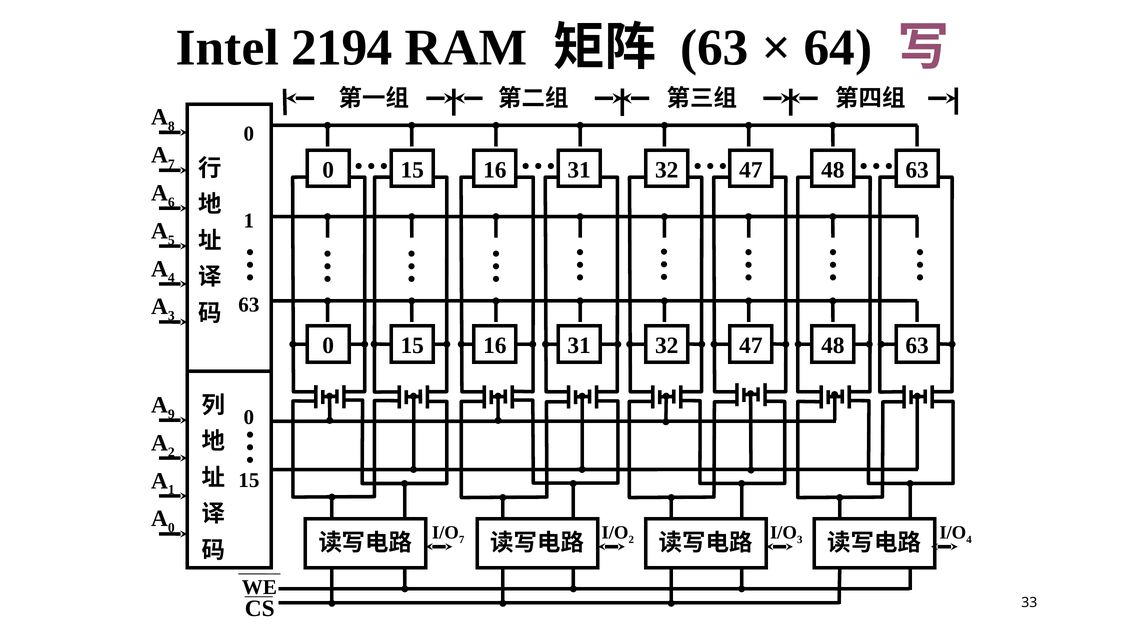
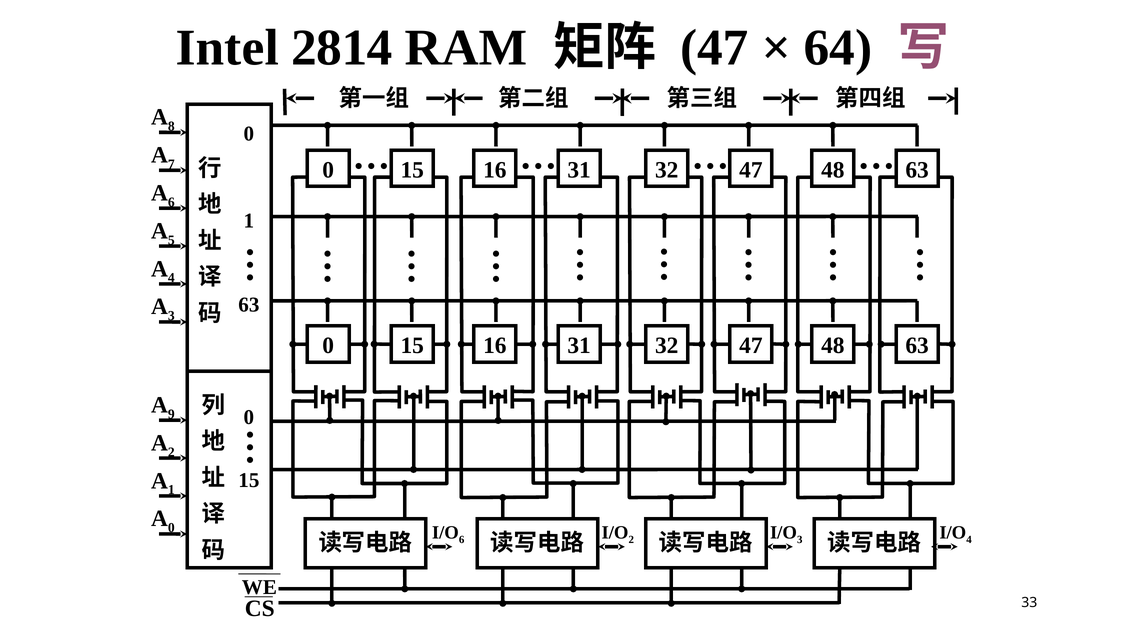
2194: 2194 -> 2814 (342, 48)
63: 63 -> 47 (714, 48)
7: 7 -> 6 (462, 540)
